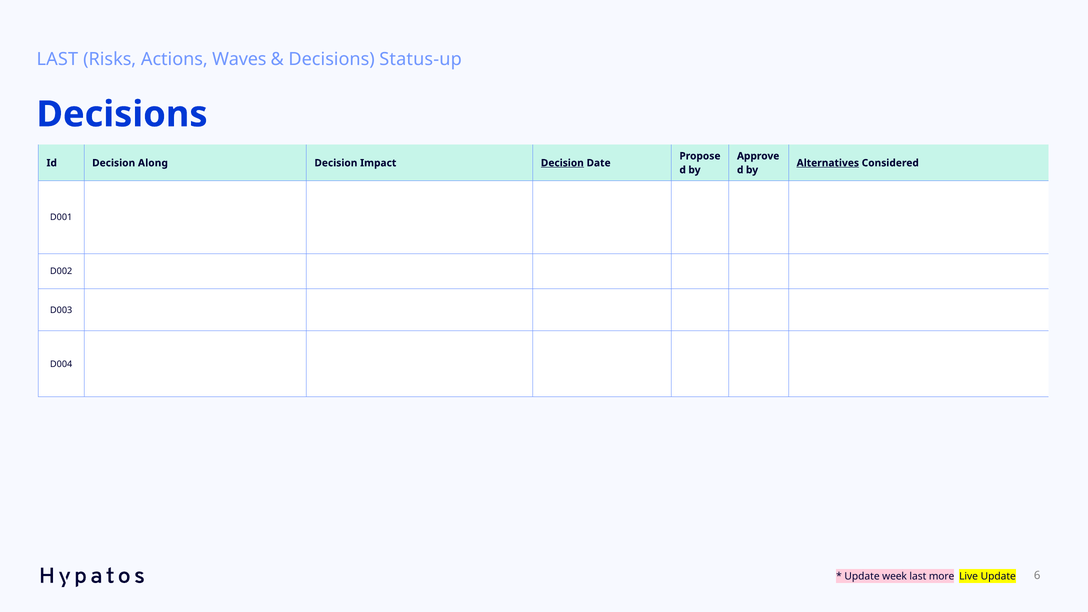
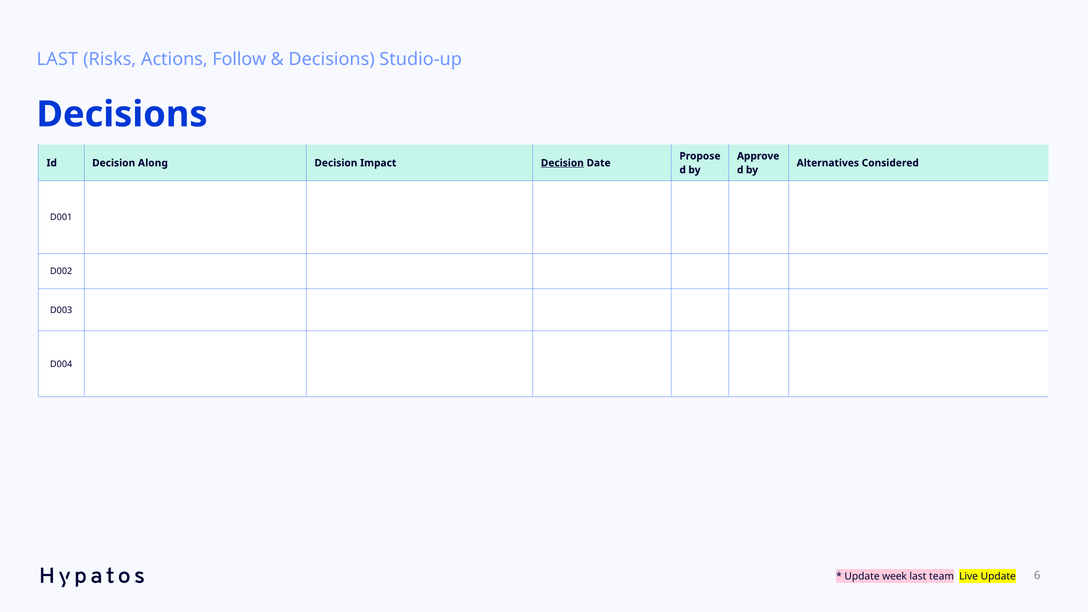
Waves: Waves -> Follow (239, 59)
Status-up: Status-up -> Studio-up (421, 59)
Alternatives underline: present -> none (828, 163)
more: more -> team (942, 576)
